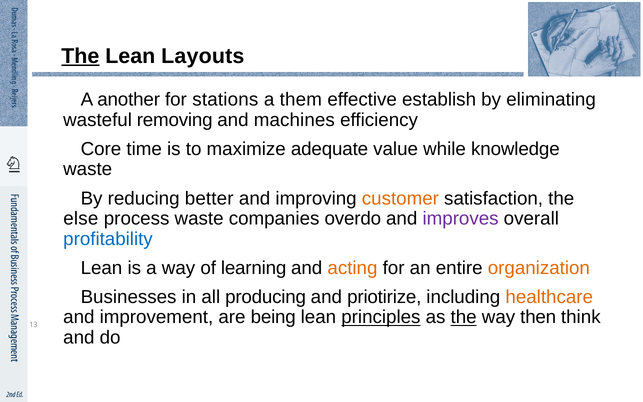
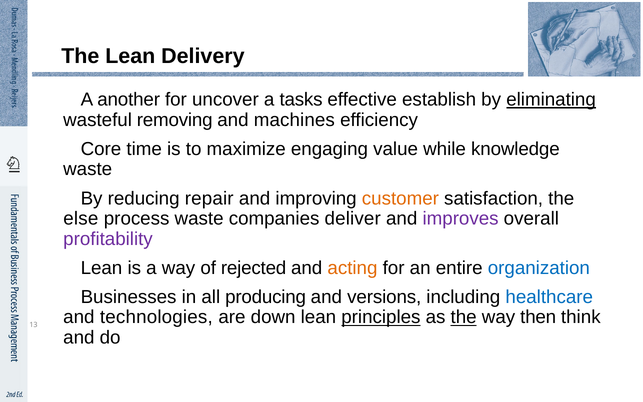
The underline: present -> none (80, 56)
Layouts: Layouts -> Delivery (203, 56)
stations: stations -> uncover (225, 100)
them: them -> tasks (301, 100)
eliminating underline: none -> present (551, 100)
adequate: adequate -> engaging (329, 149)
better: better -> repair (209, 198)
overdo: overdo -> deliver (353, 219)
profitability colour: blue -> purple (108, 239)
learning: learning -> rejected (254, 268)
organization colour: orange -> blue (539, 268)
priotirize: priotirize -> versions (384, 297)
healthcare colour: orange -> blue (549, 297)
improvement: improvement -> technologies (156, 317)
being: being -> down (273, 317)
